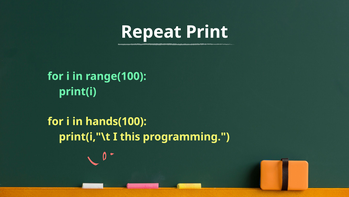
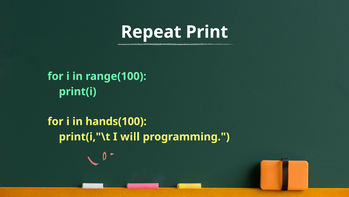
this: this -> will (130, 136)
